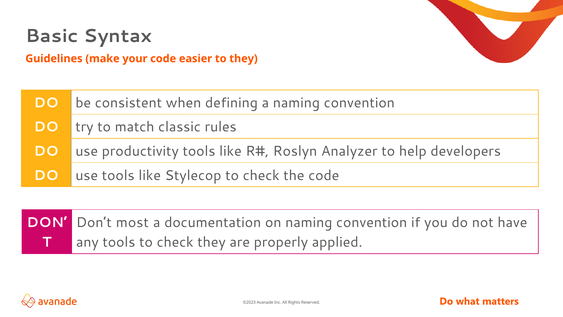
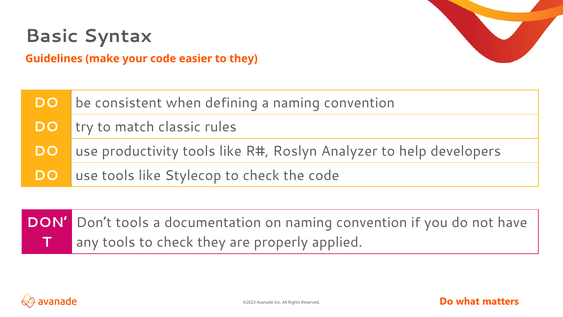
Don’t most: most -> tools (132, 222)
